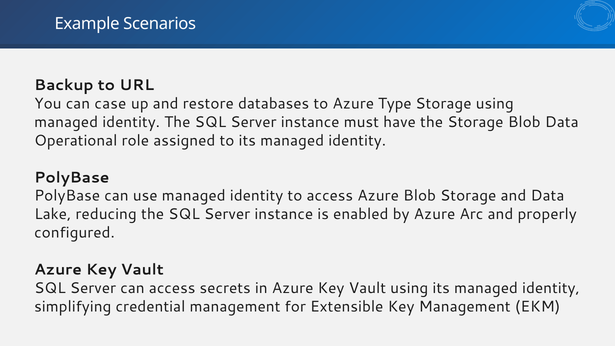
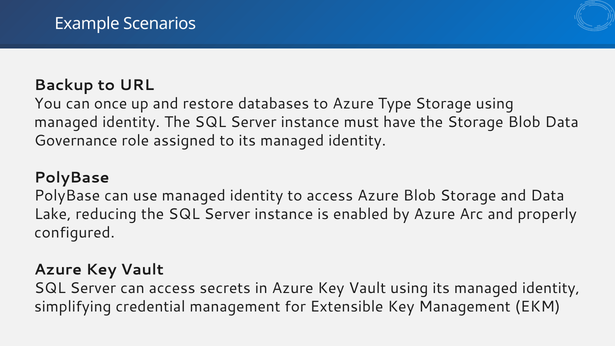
case: case -> once (111, 104)
Operational: Operational -> Governance (76, 141)
